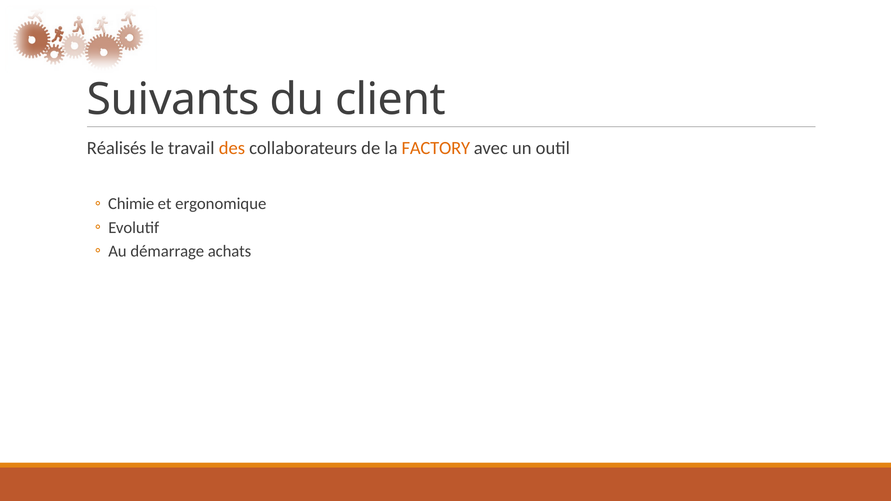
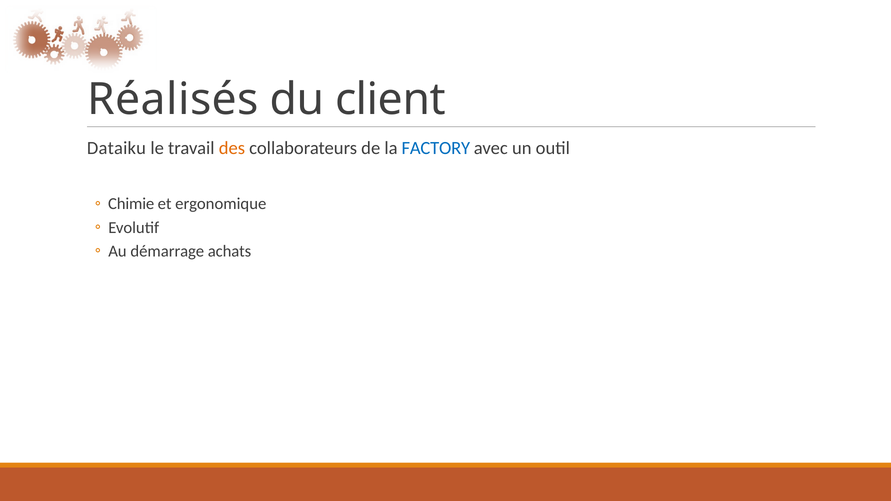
Suivants: Suivants -> Réalisés (173, 100)
Réalisés: Réalisés -> Dataiku (116, 148)
FACTORY colour: orange -> blue (436, 148)
